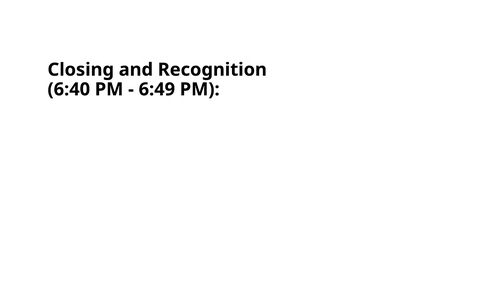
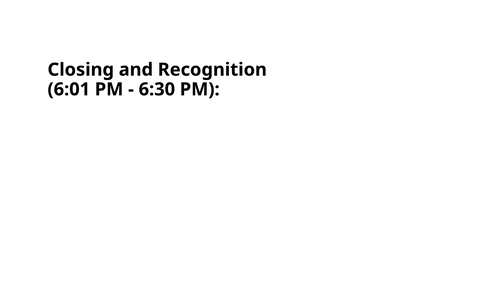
6:40: 6:40 -> 6:01 (69, 89)
6:49: 6:49 -> 6:30 (157, 89)
